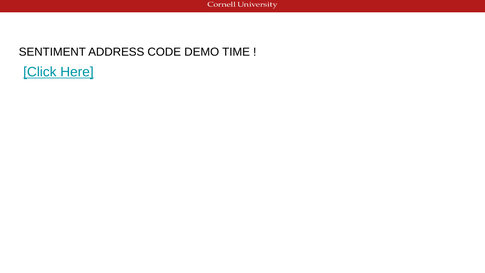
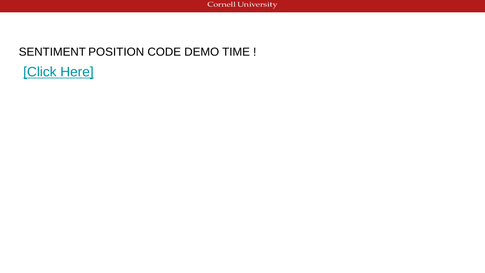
ADDRESS: ADDRESS -> POSITION (116, 52)
